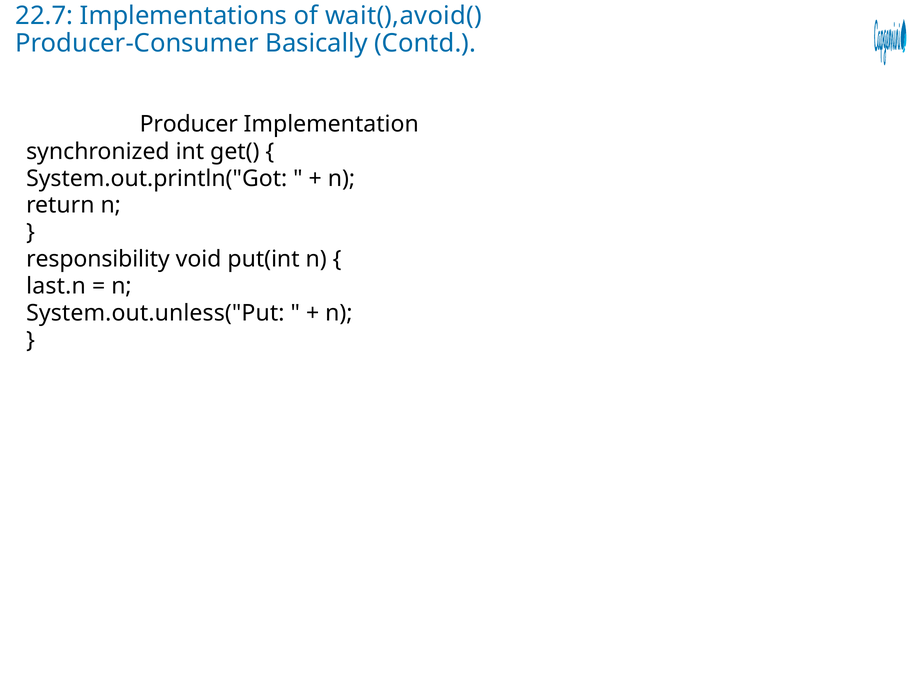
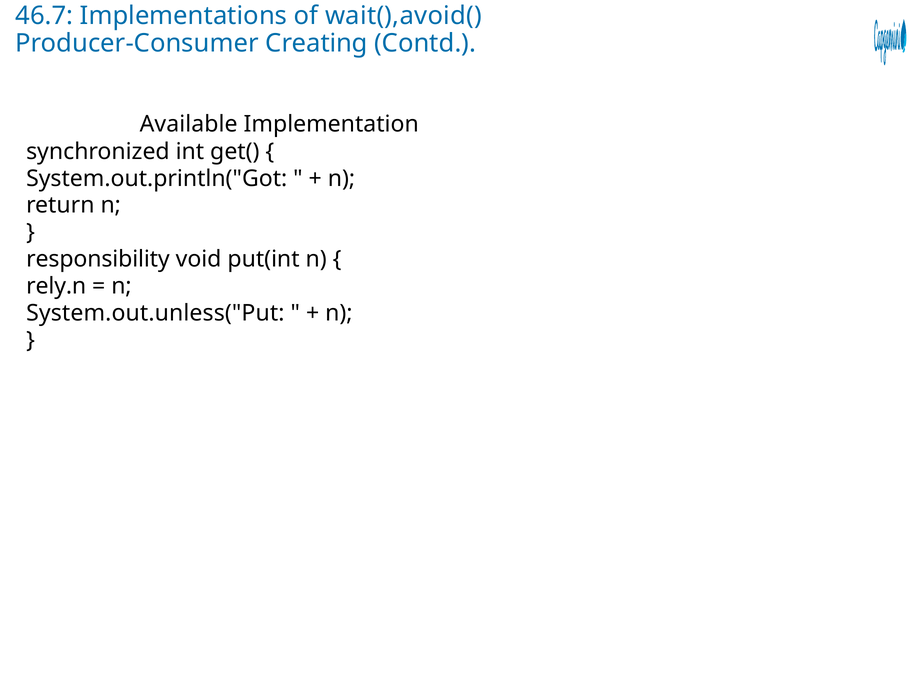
22.7: 22.7 -> 46.7 (44, 16)
Basically: Basically -> Creating (317, 43)
Producer: Producer -> Available (189, 124)
last.n: last.n -> rely.n (56, 286)
